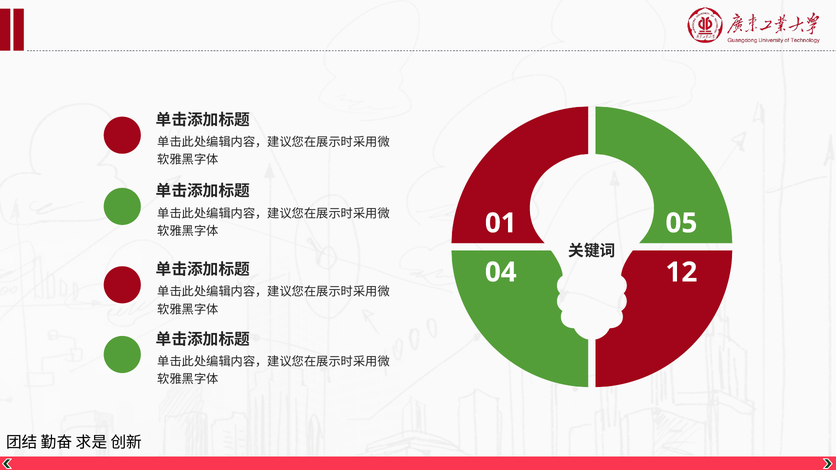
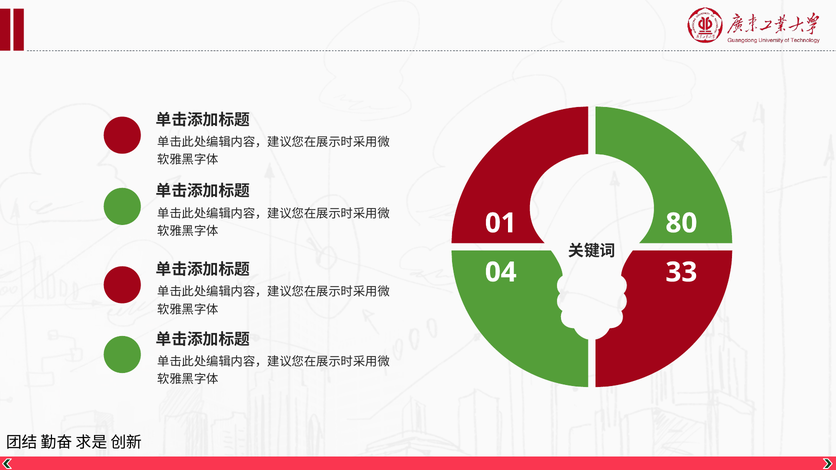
05: 05 -> 80 (681, 223)
12: 12 -> 33 (681, 272)
